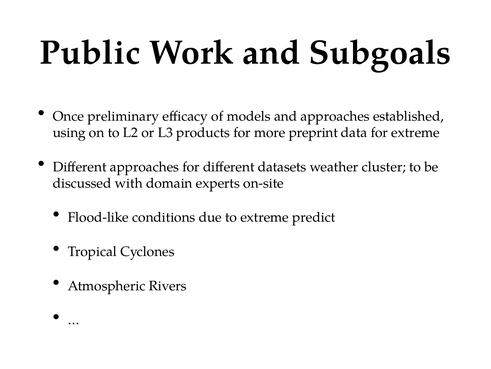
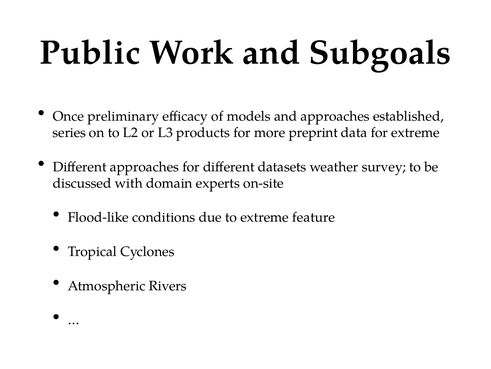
using: using -> series (69, 132)
cluster: cluster -> survey (384, 166)
predict: predict -> feature (314, 217)
